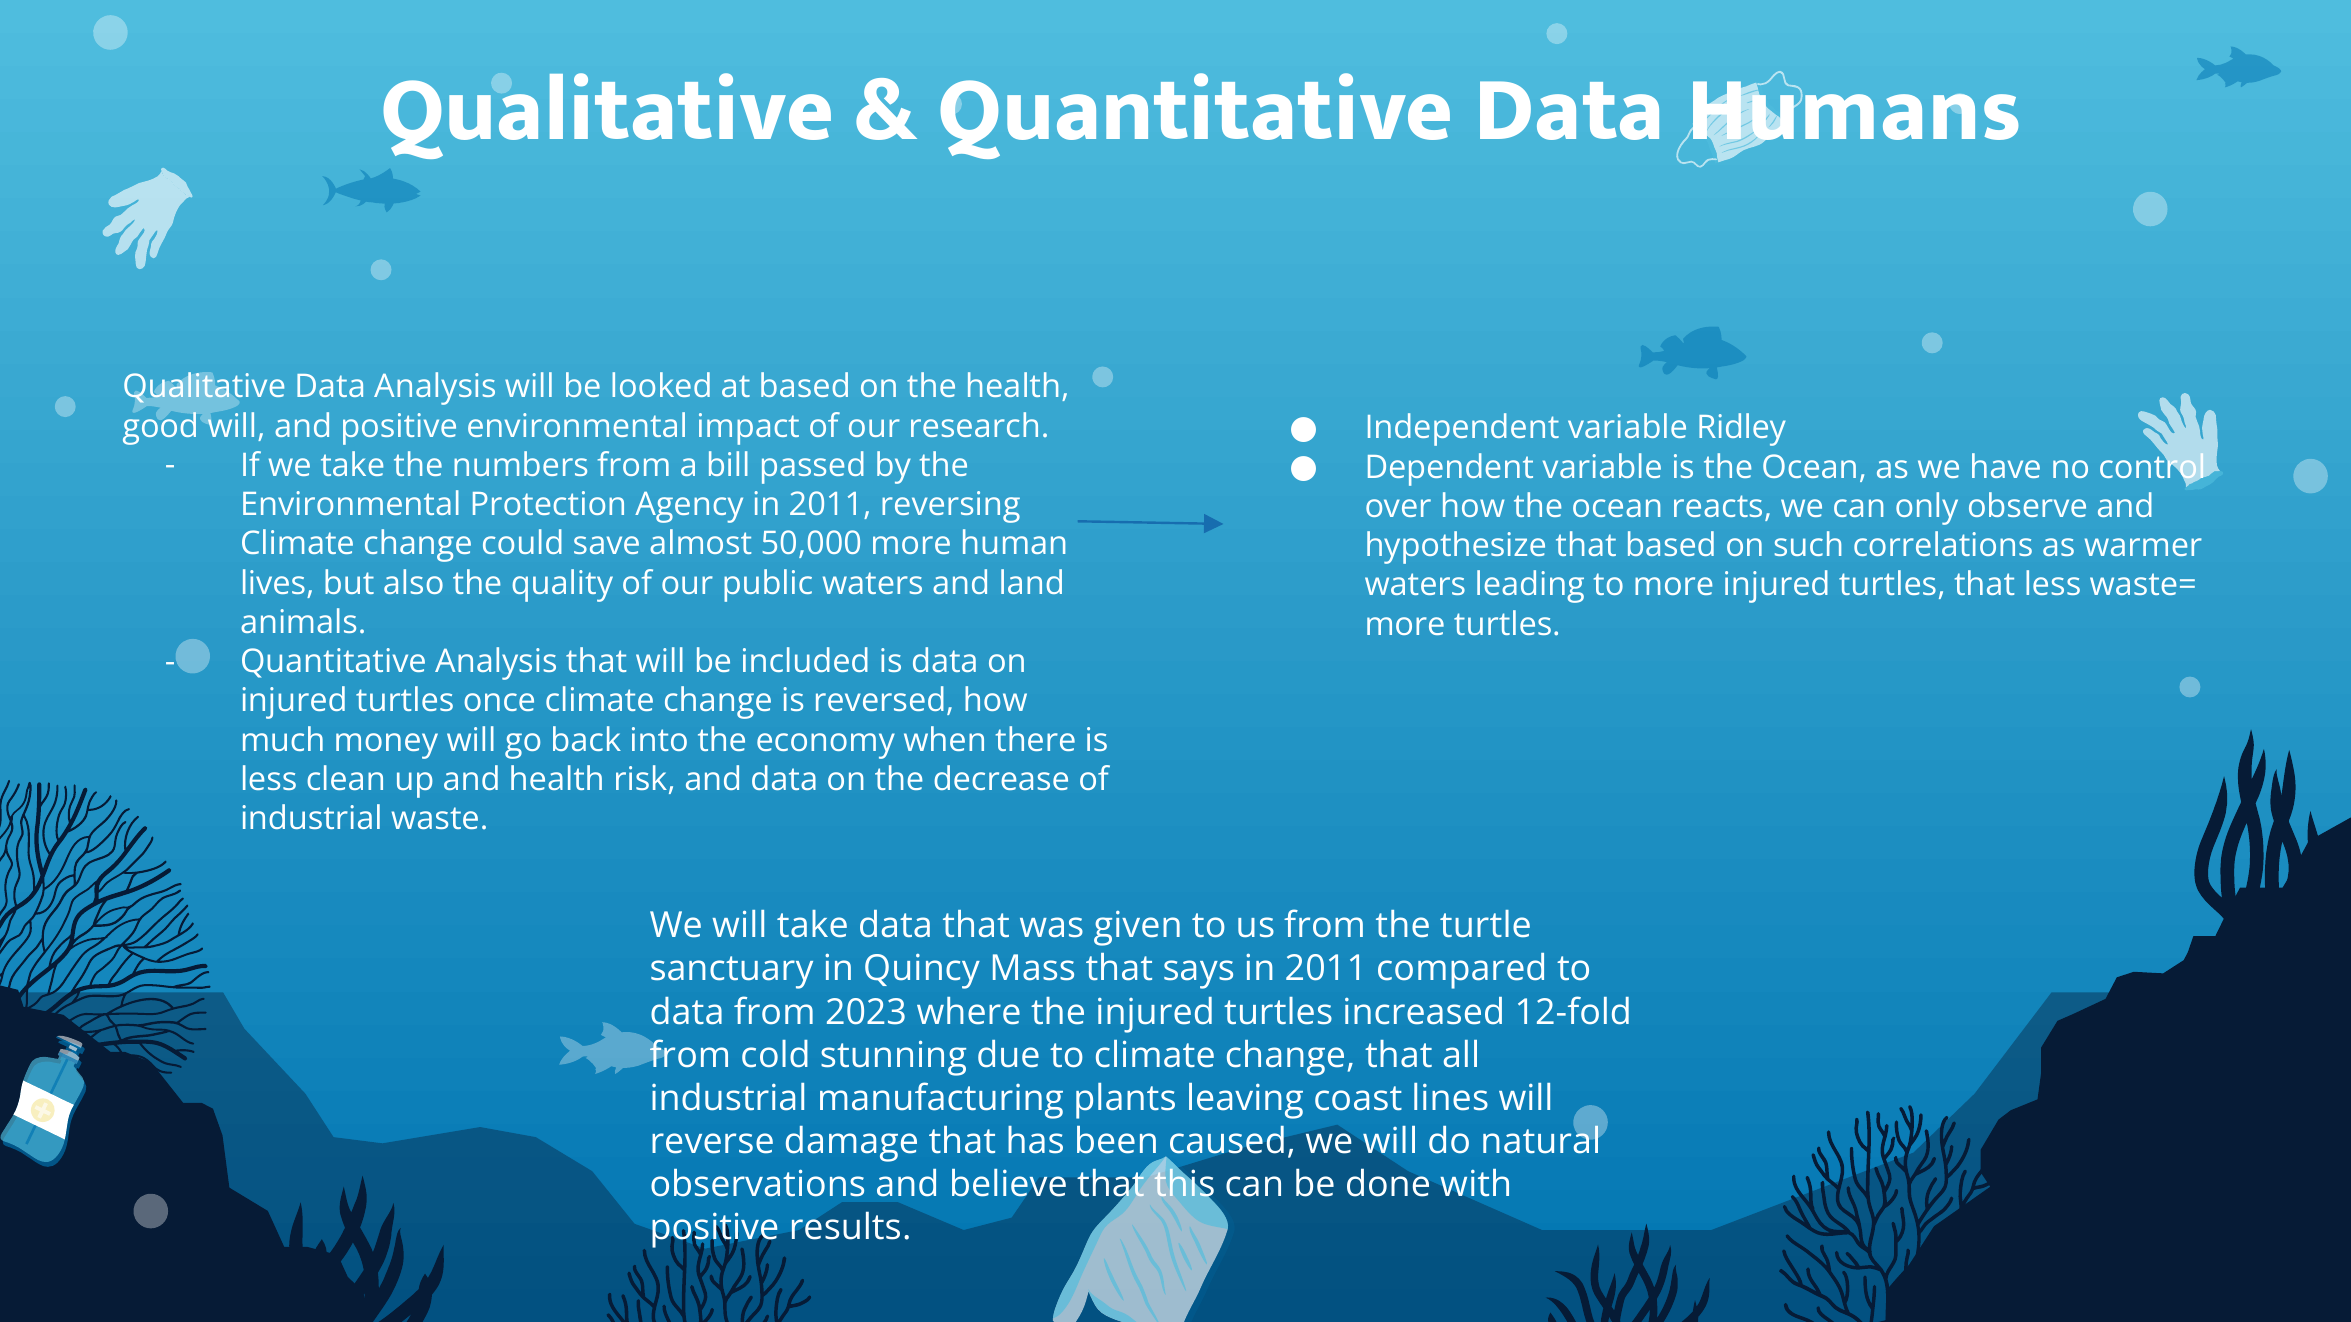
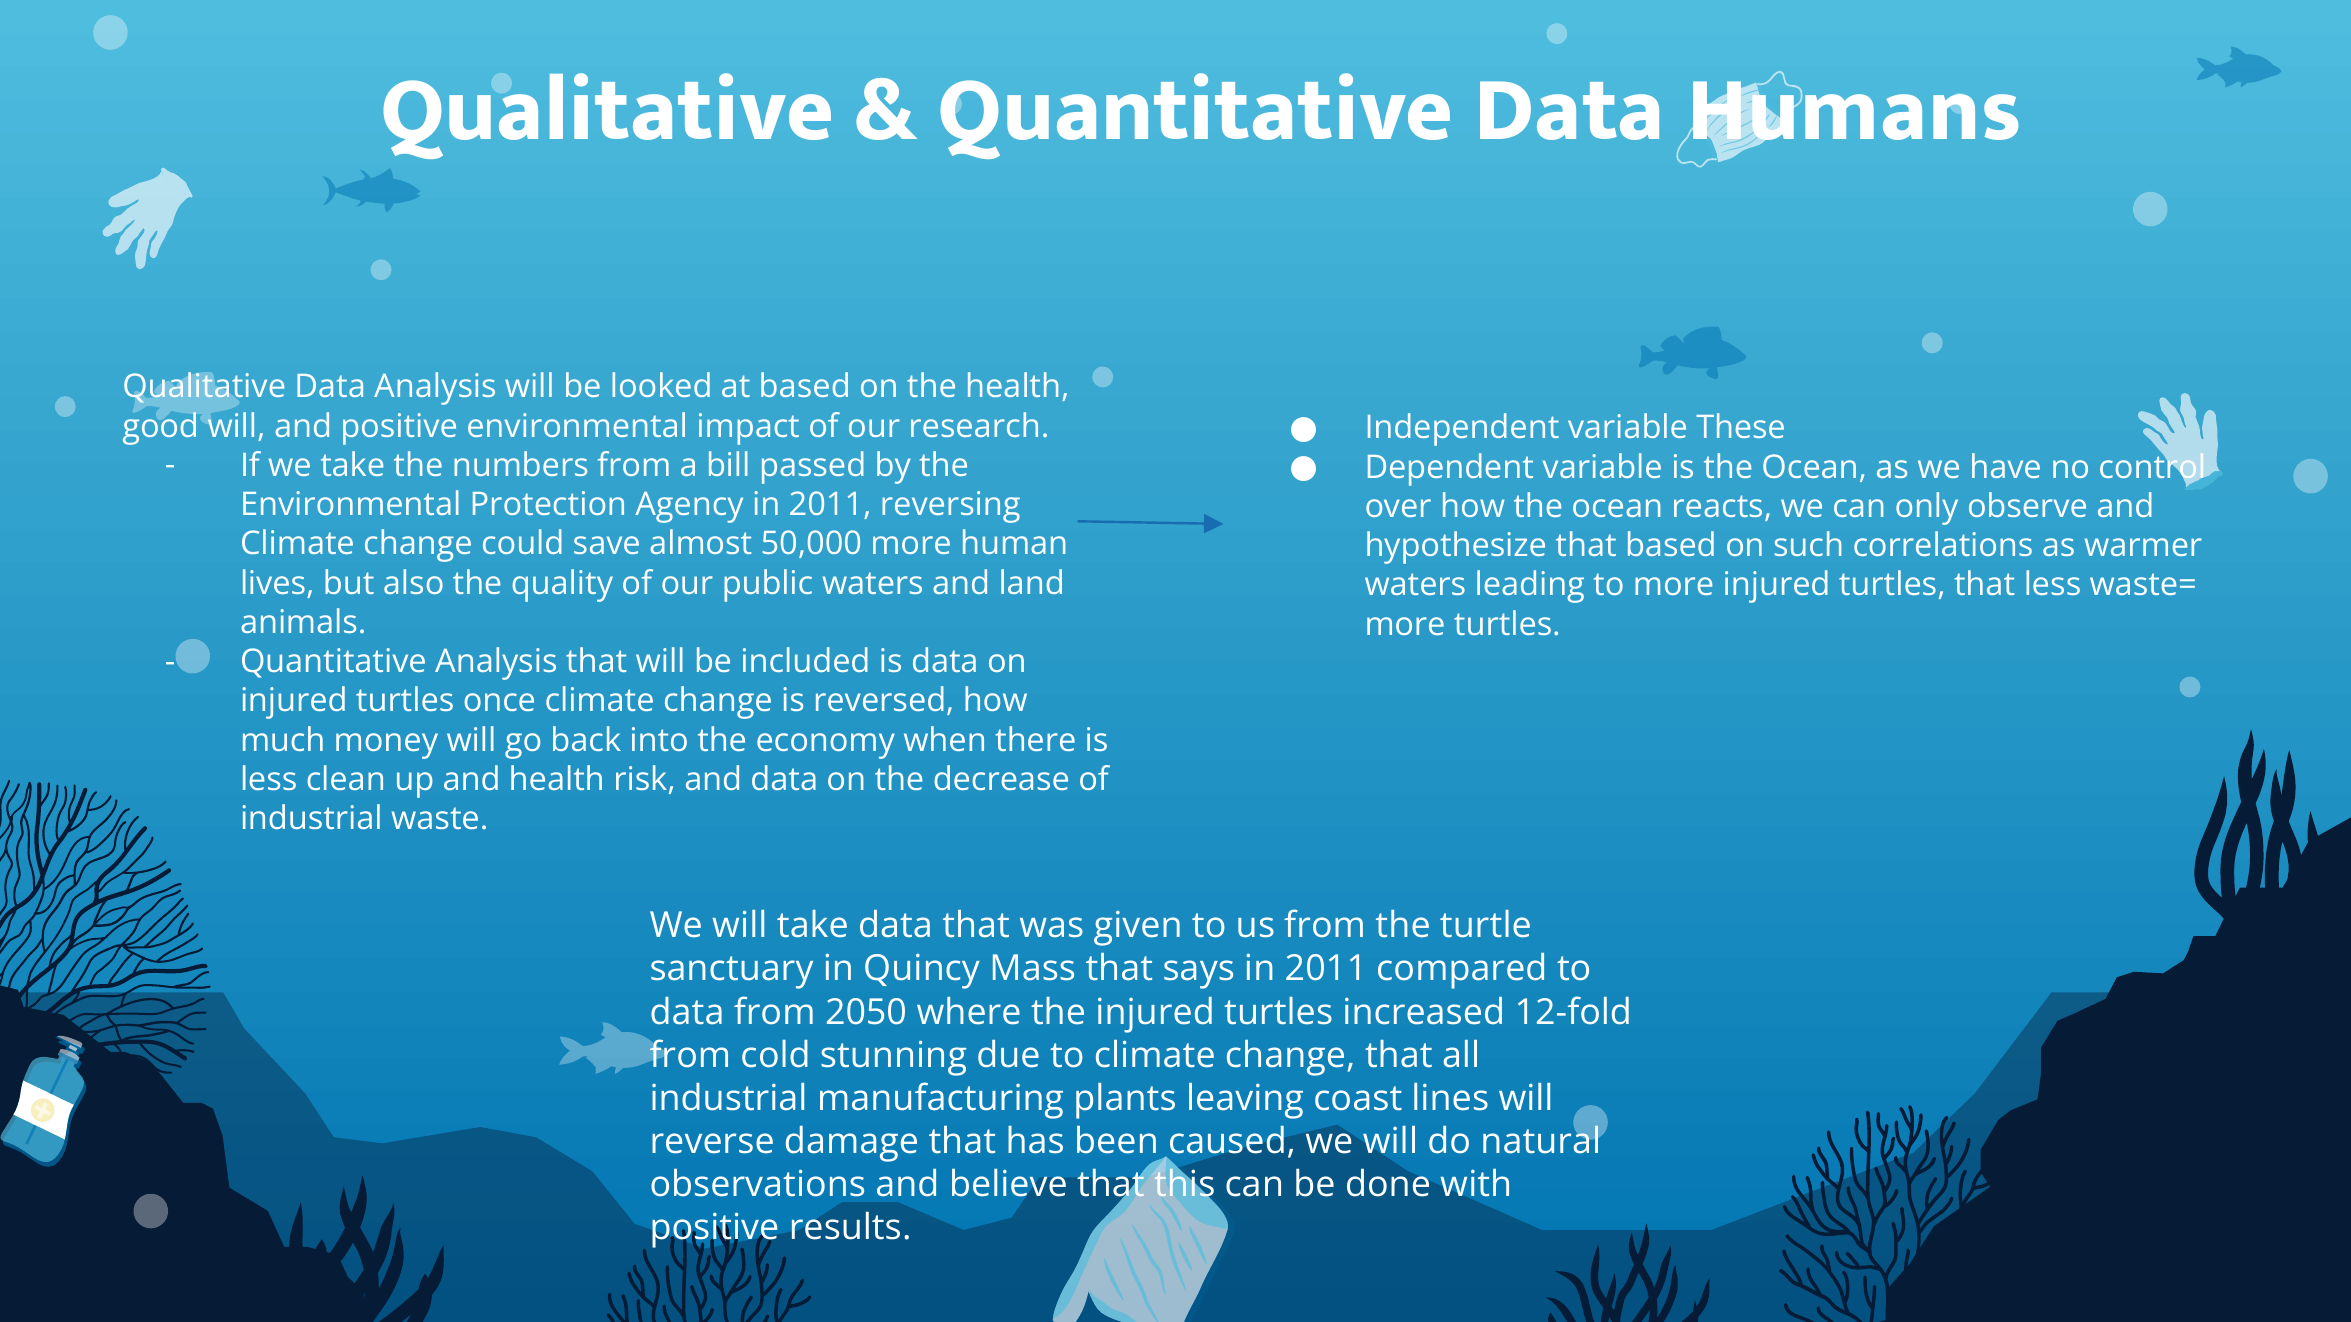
Ridley: Ridley -> These (1741, 428)
2023: 2023 -> 2050 (866, 1013)
